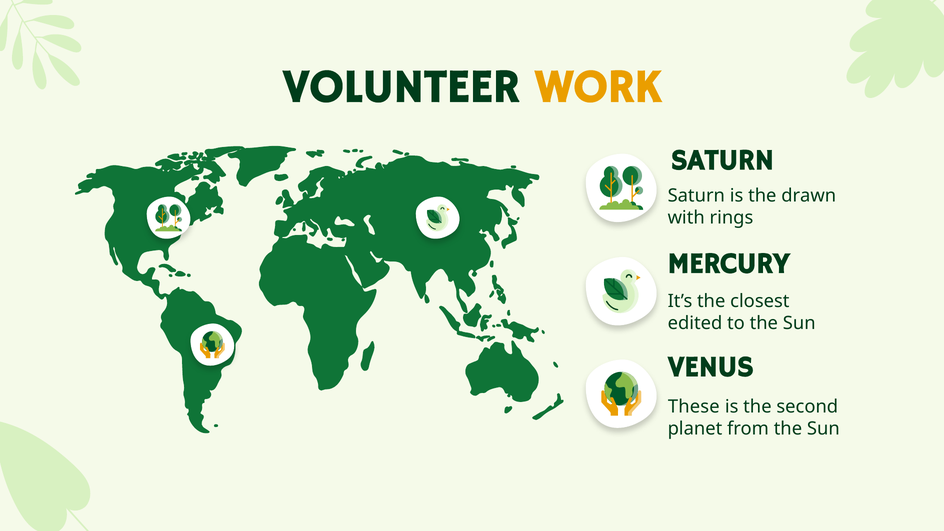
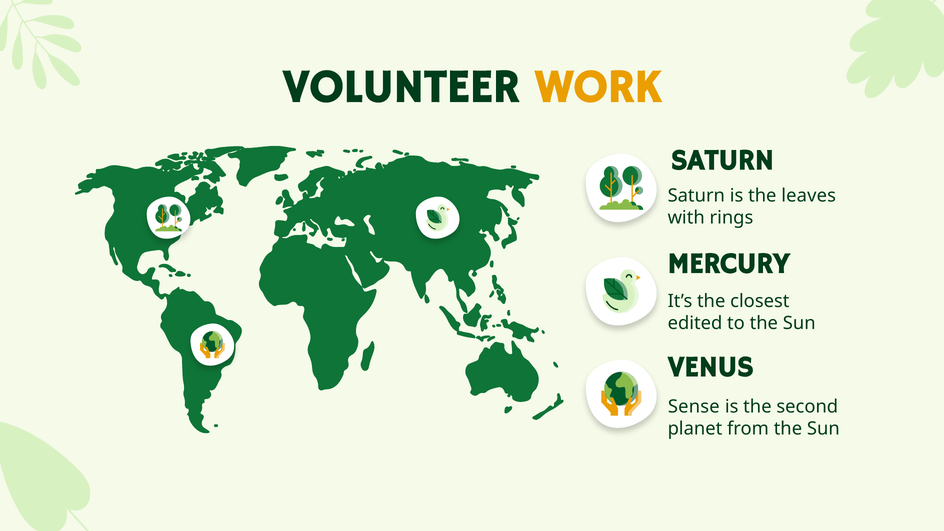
drawn: drawn -> leaves (809, 196)
These: These -> Sense (694, 407)
